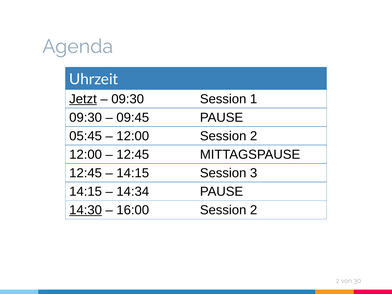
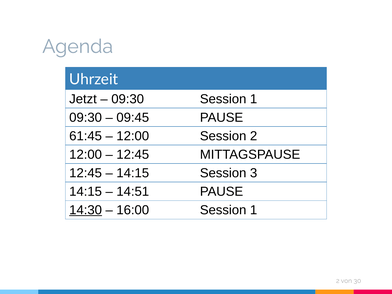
Jetzt underline: present -> none (83, 99)
05:45: 05:45 -> 61:45 (86, 136)
14:34: 14:34 -> 14:51 (133, 192)
16:00 Session 2: 2 -> 1 (254, 210)
